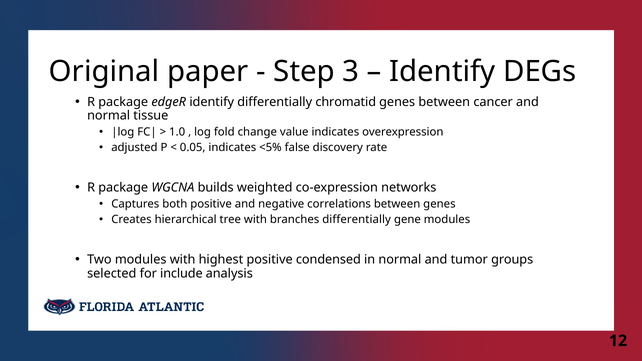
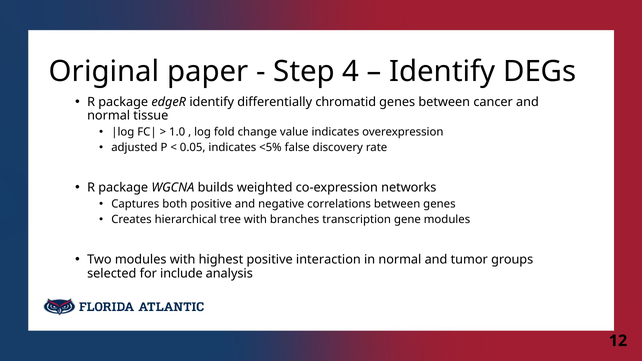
3: 3 -> 4 (351, 72)
branches differentially: differentially -> transcription (357, 220)
condensed: condensed -> interaction (328, 260)
